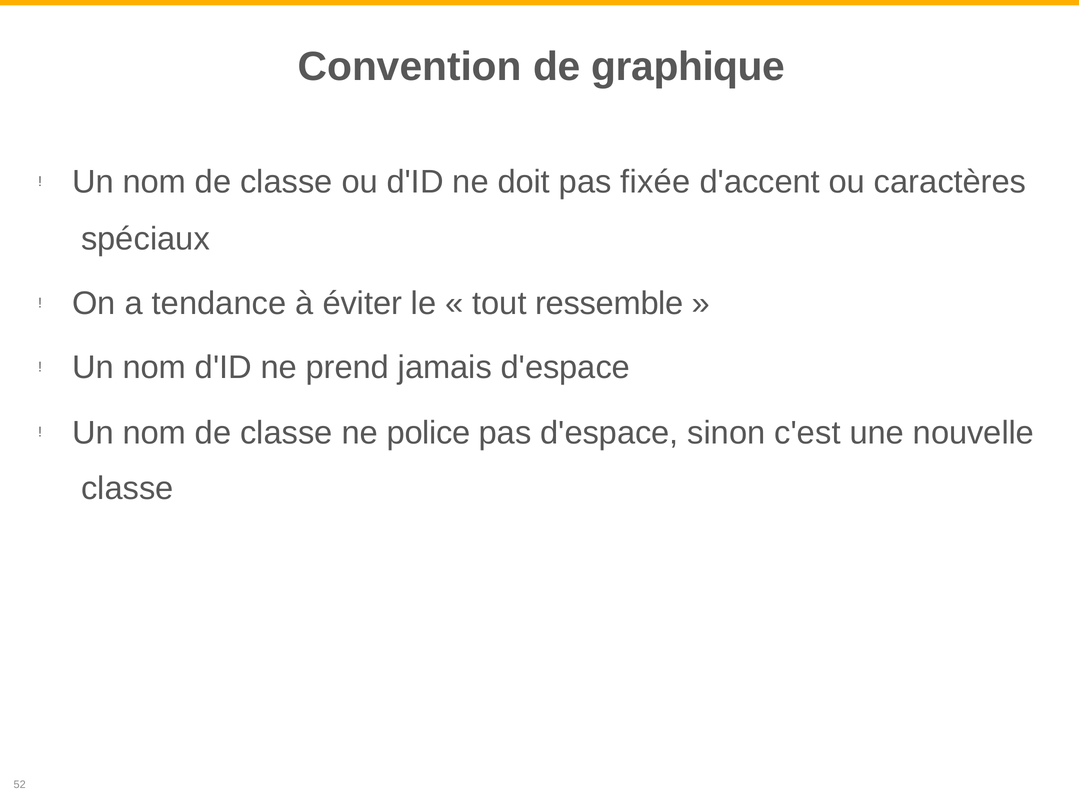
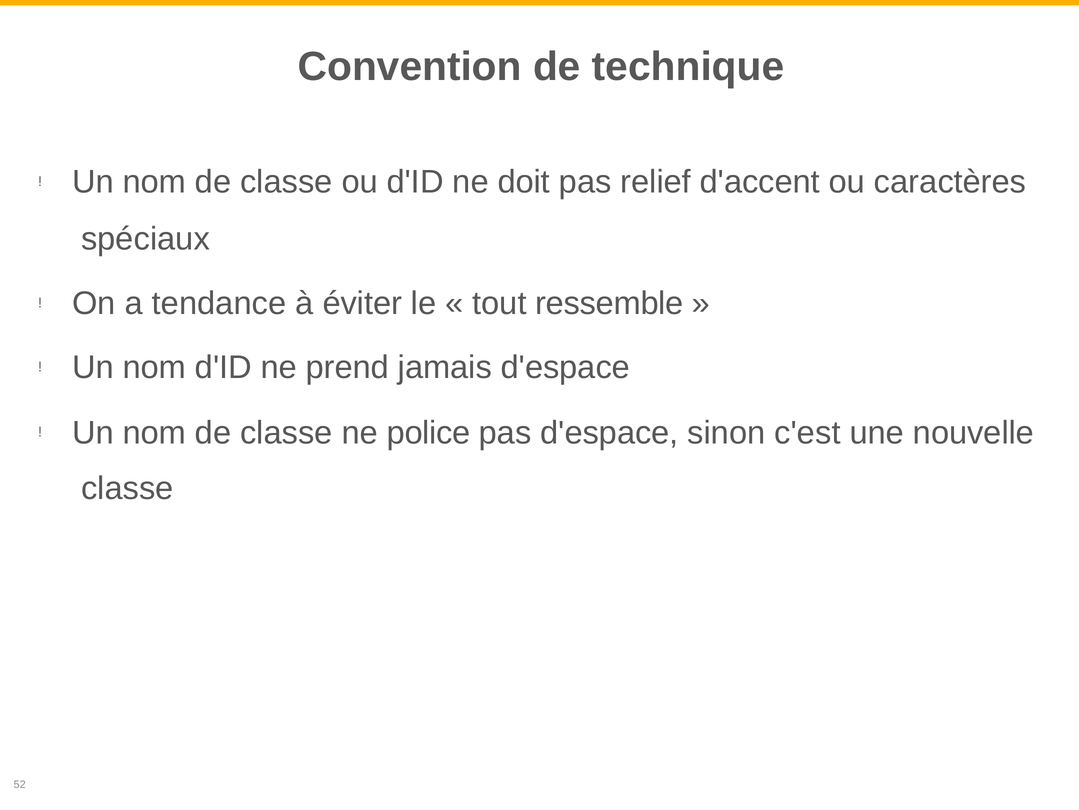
graphique: graphique -> technique (688, 67)
fixée: fixée -> relief (656, 182)
